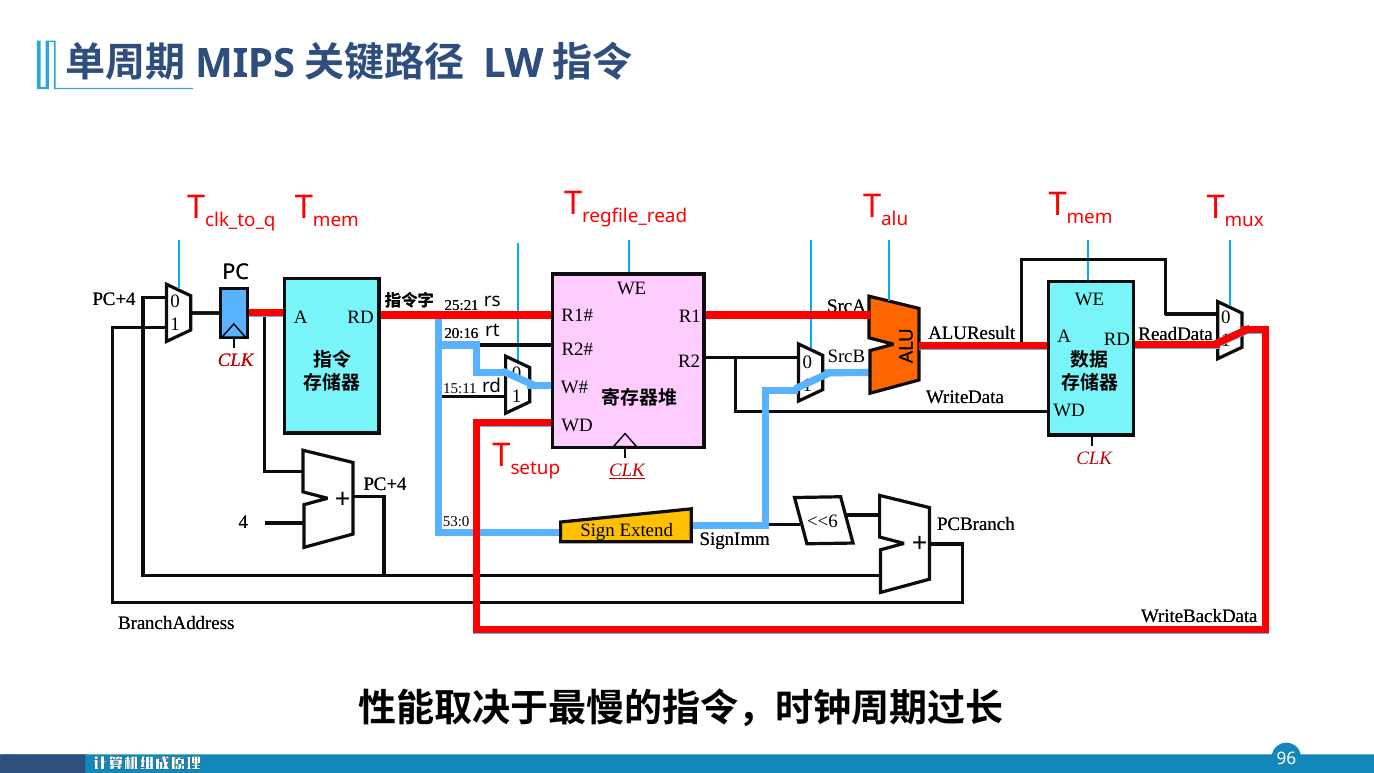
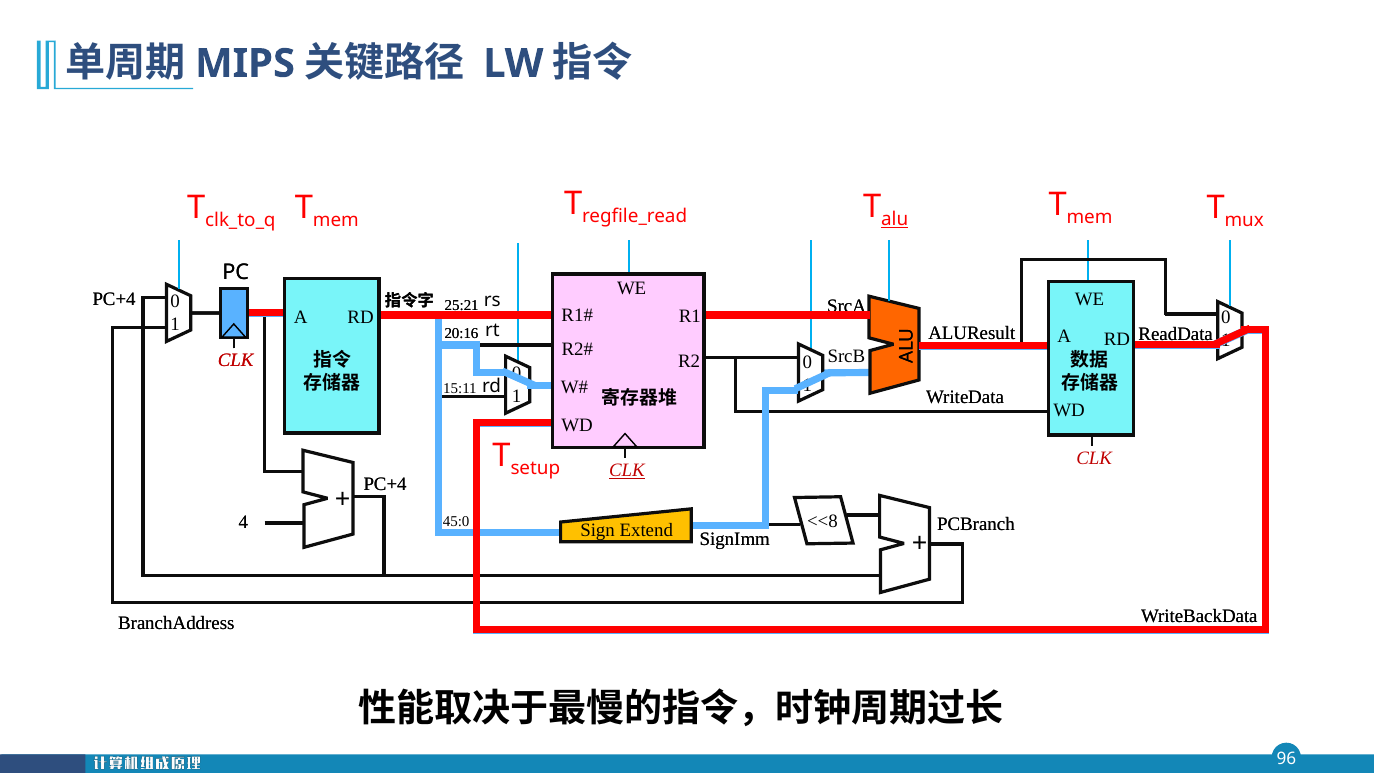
alu underline: none -> present (895, 219)
<<6: <<6 -> <<8 (822, 521)
53:0: 53:0 -> 45:0 (456, 522)
